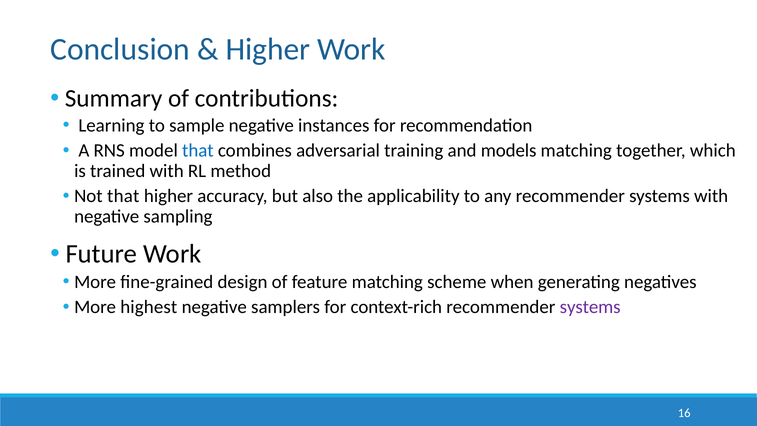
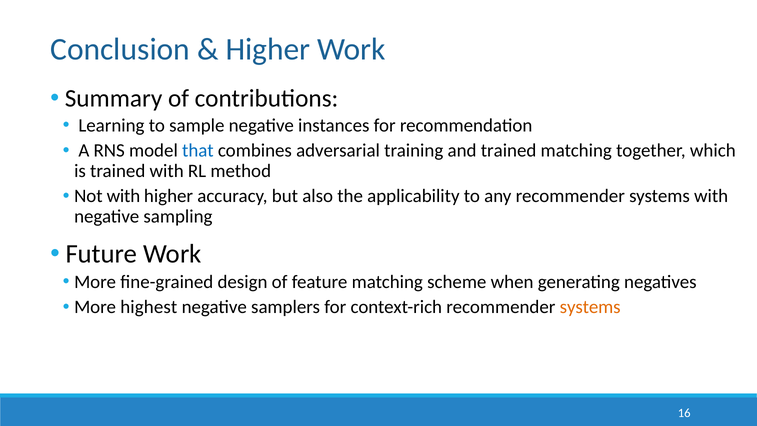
and models: models -> trained (509, 151)
Not that: that -> with (123, 196)
systems colour: purple -> orange (590, 307)
